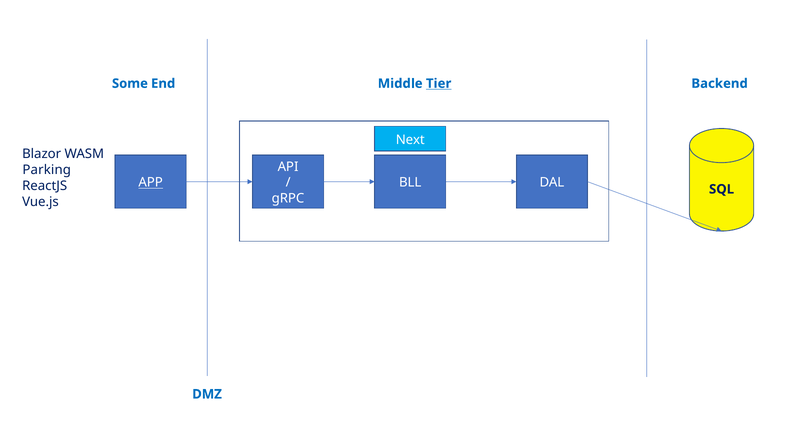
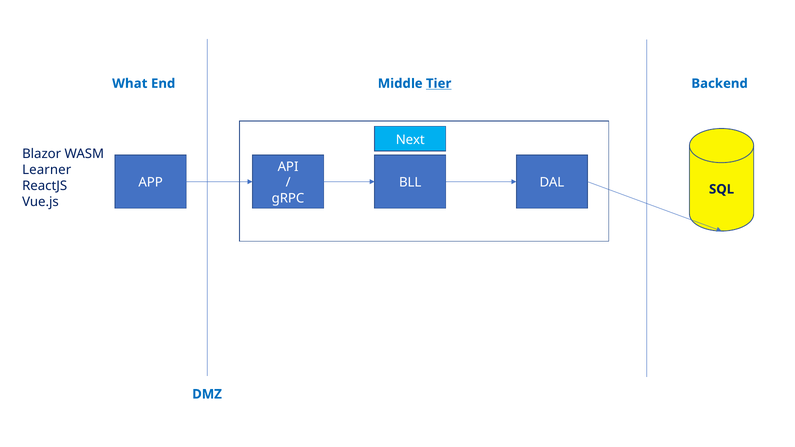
Some: Some -> What (130, 84)
Parking: Parking -> Learner (47, 170)
APP underline: present -> none (151, 183)
